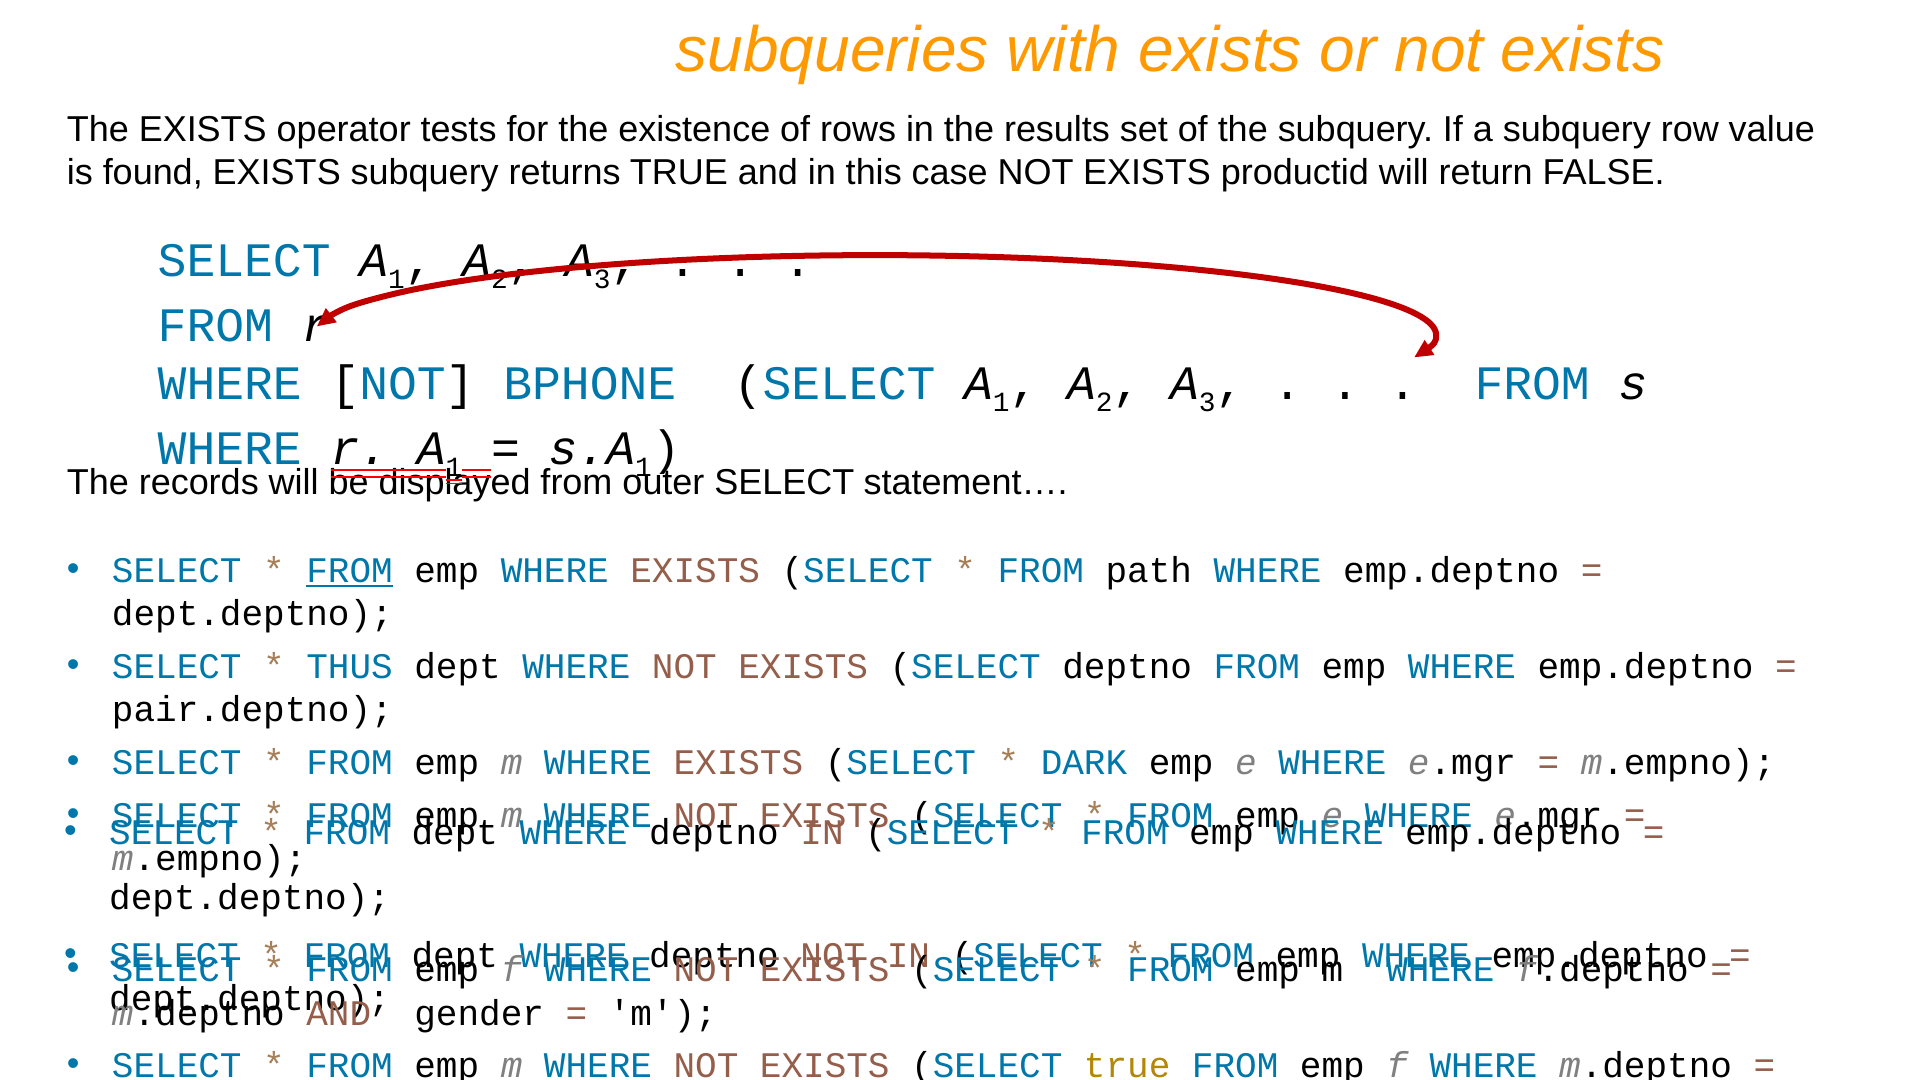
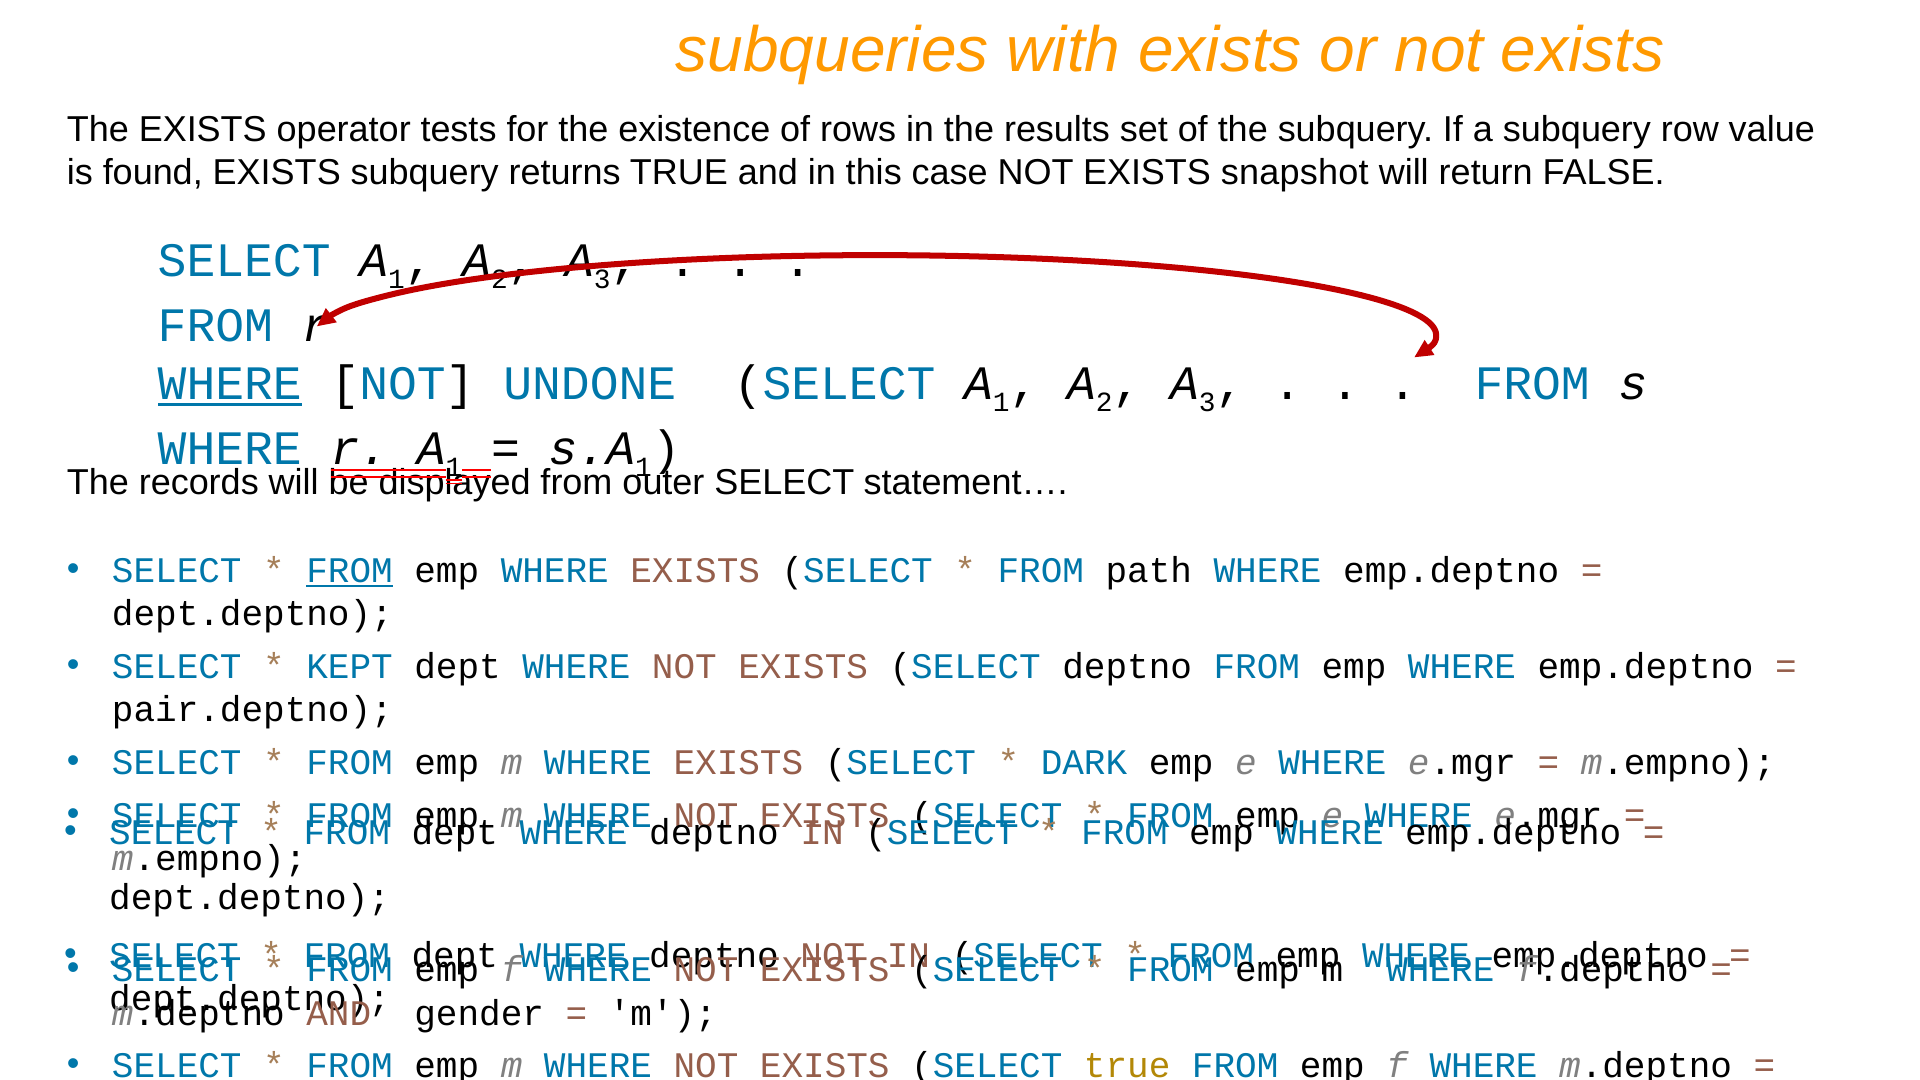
productid: productid -> snapshot (1295, 172)
WHERE underline: none -> present (230, 383)
BPHONE: BPHONE -> UNDONE (590, 383)
THUS: THUS -> KEPT (350, 666)
